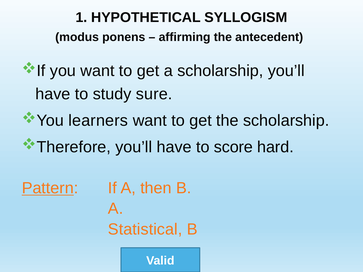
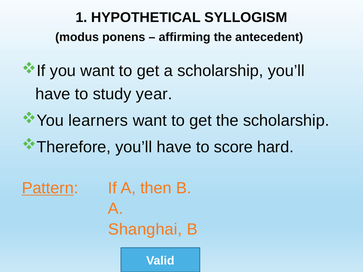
sure: sure -> year (154, 94)
Statistical: Statistical -> Shanghai (145, 230)
